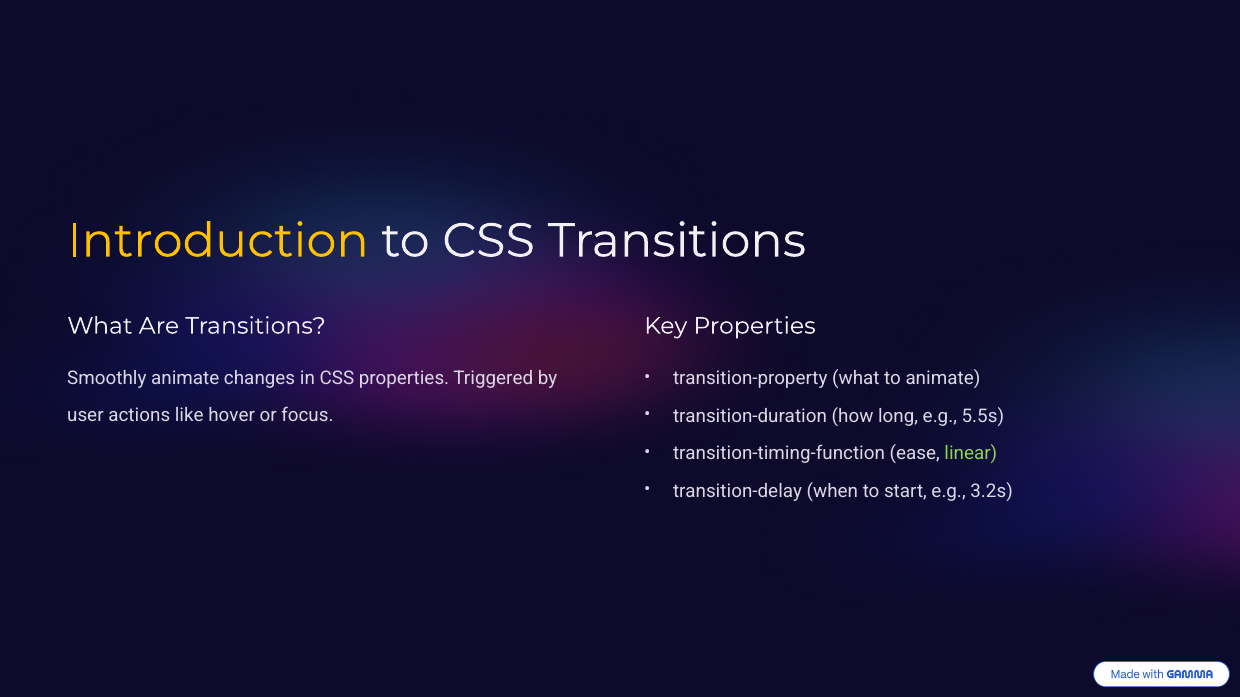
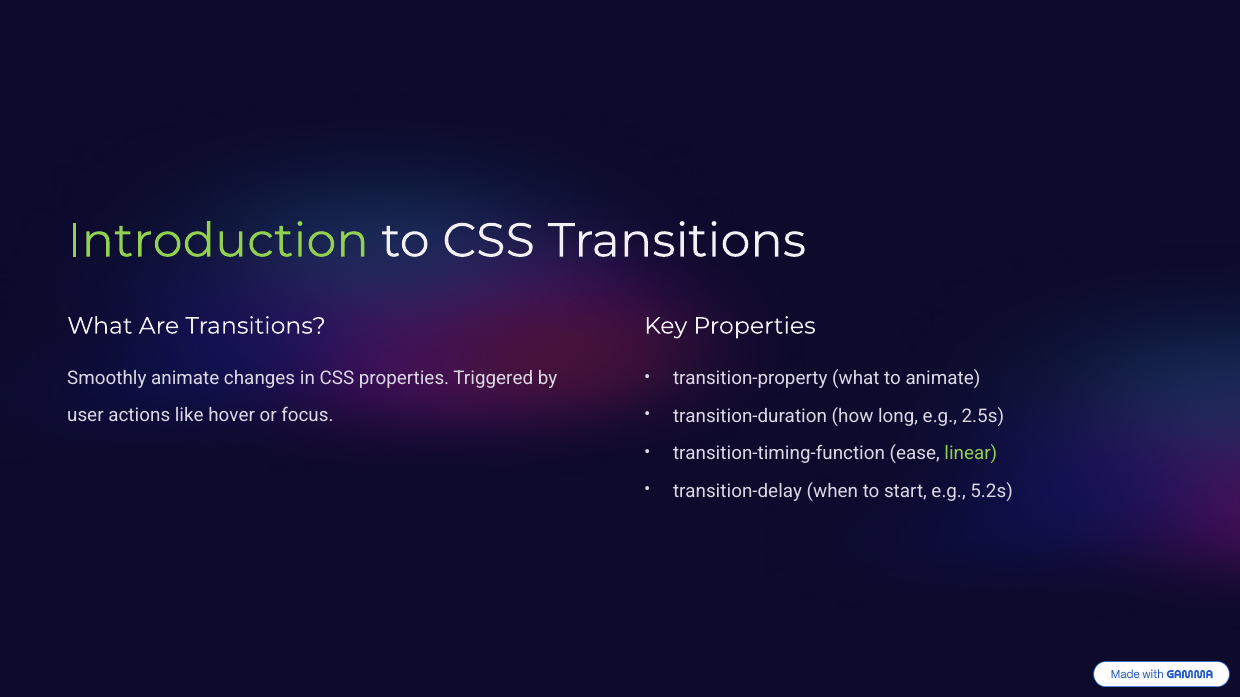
Introduction colour: yellow -> light green (218, 241)
5.5s: 5.5s -> 2.5s (983, 417)
3.2s: 3.2s -> 5.2s (992, 491)
